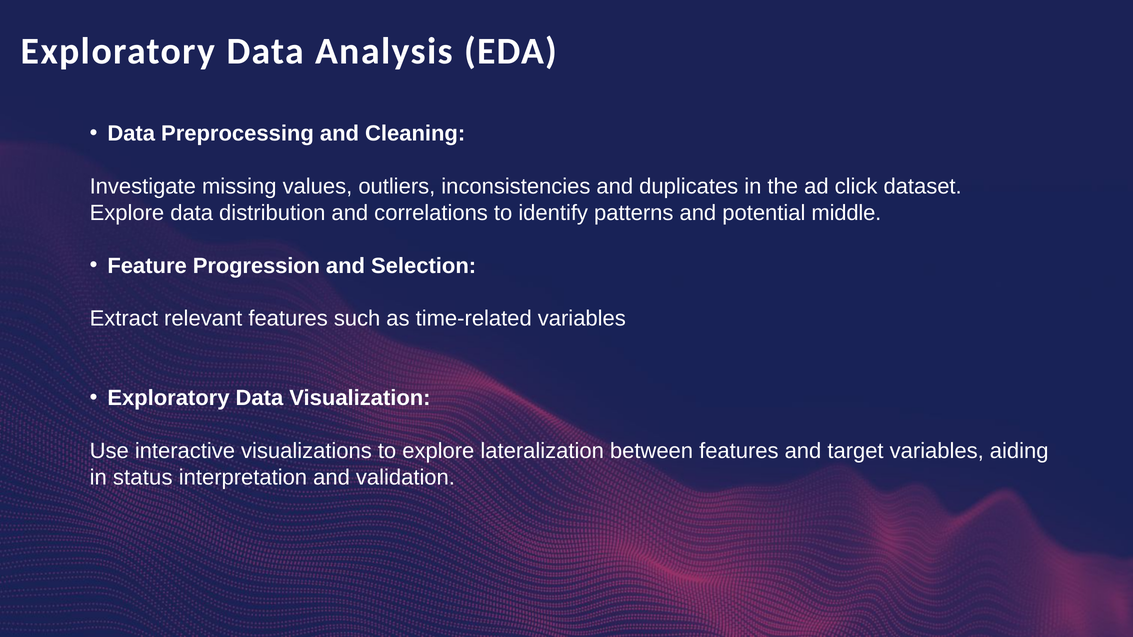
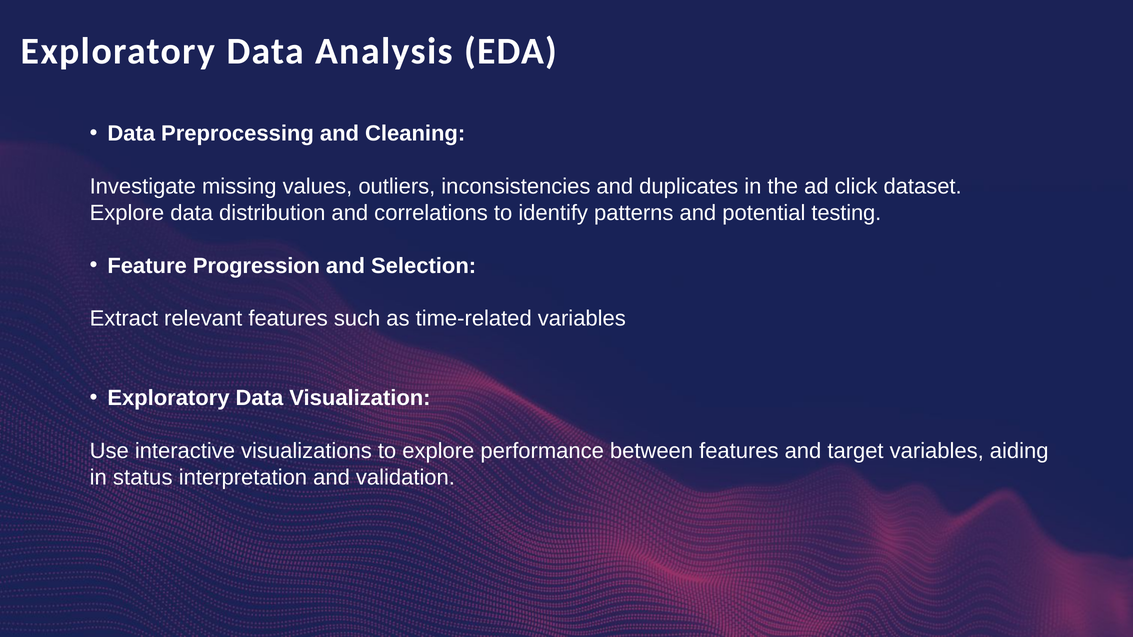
middle: middle -> testing (846, 213)
lateralization: lateralization -> performance (542, 451)
